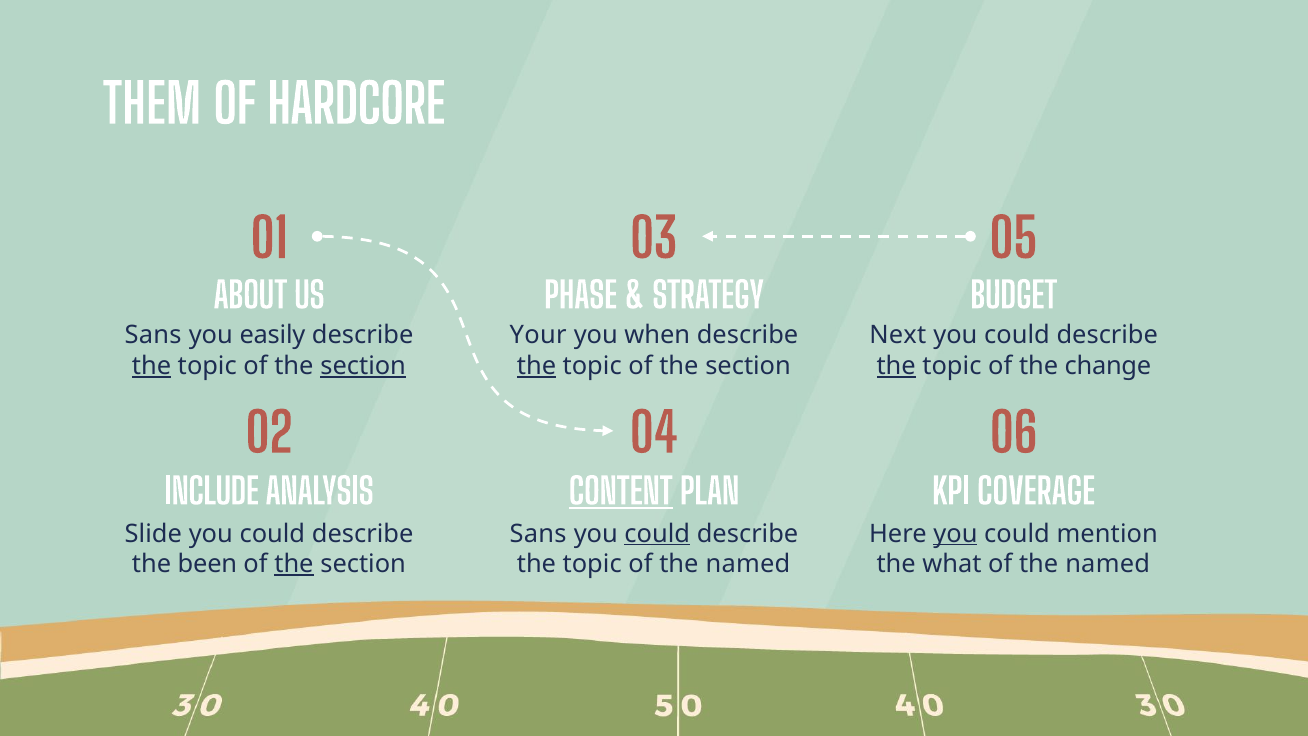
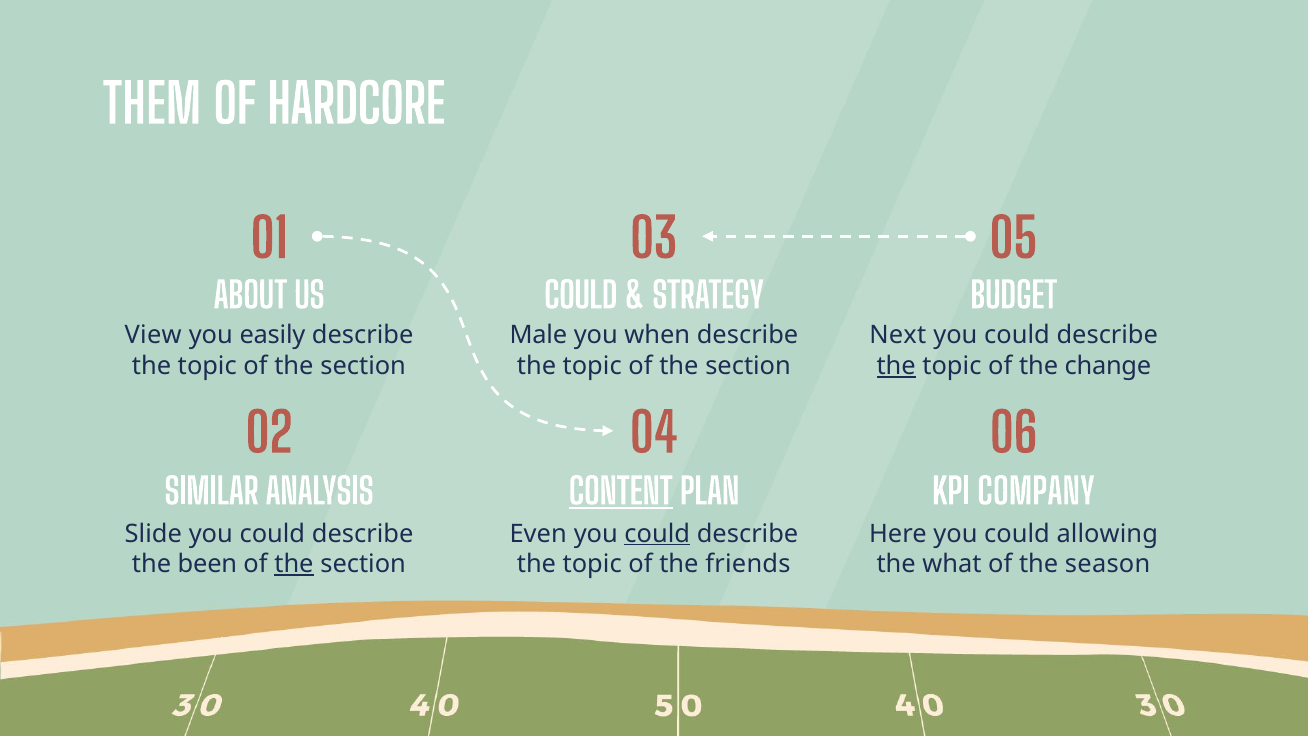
PHASE: PHASE -> COULD (581, 296)
Sans: Sans -> View (153, 335)
Your: Your -> Male (538, 335)
the underline: present -> none (152, 366)
section underline: present -> none (363, 366)
the underline: present -> none (536, 366)
INCLUDE: INCLUDE -> SIMILAR (212, 492)
COVERAGE: COVERAGE -> COMPANY (1036, 492)
Sans: Sans -> Even (538, 533)
you underline: present -> none (955, 533)
mention: mention -> allowing (1107, 533)
topic of the named: named -> friends (748, 564)
named: named -> season (1108, 564)
